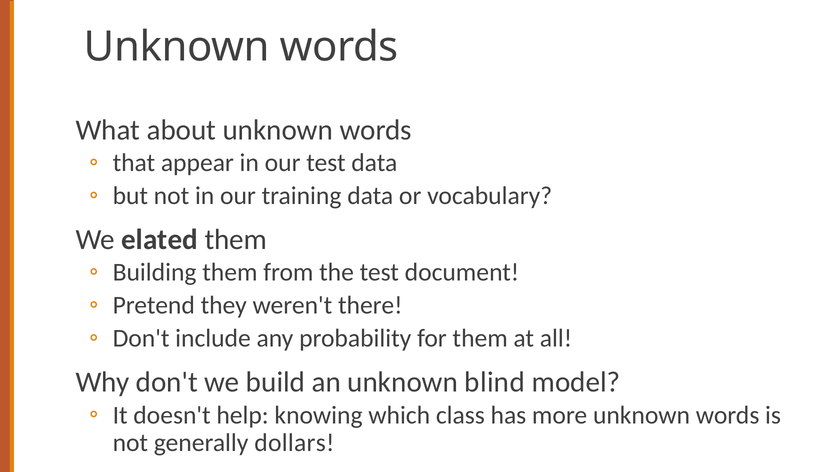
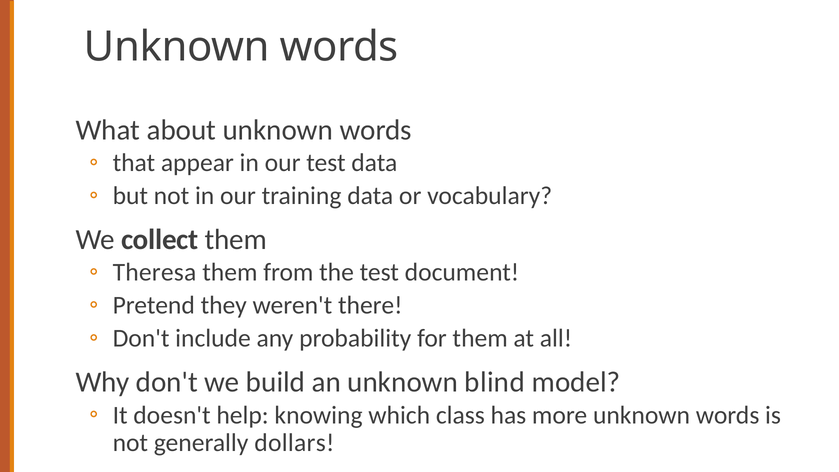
elated: elated -> collect (160, 239)
Building: Building -> Theresa (154, 273)
